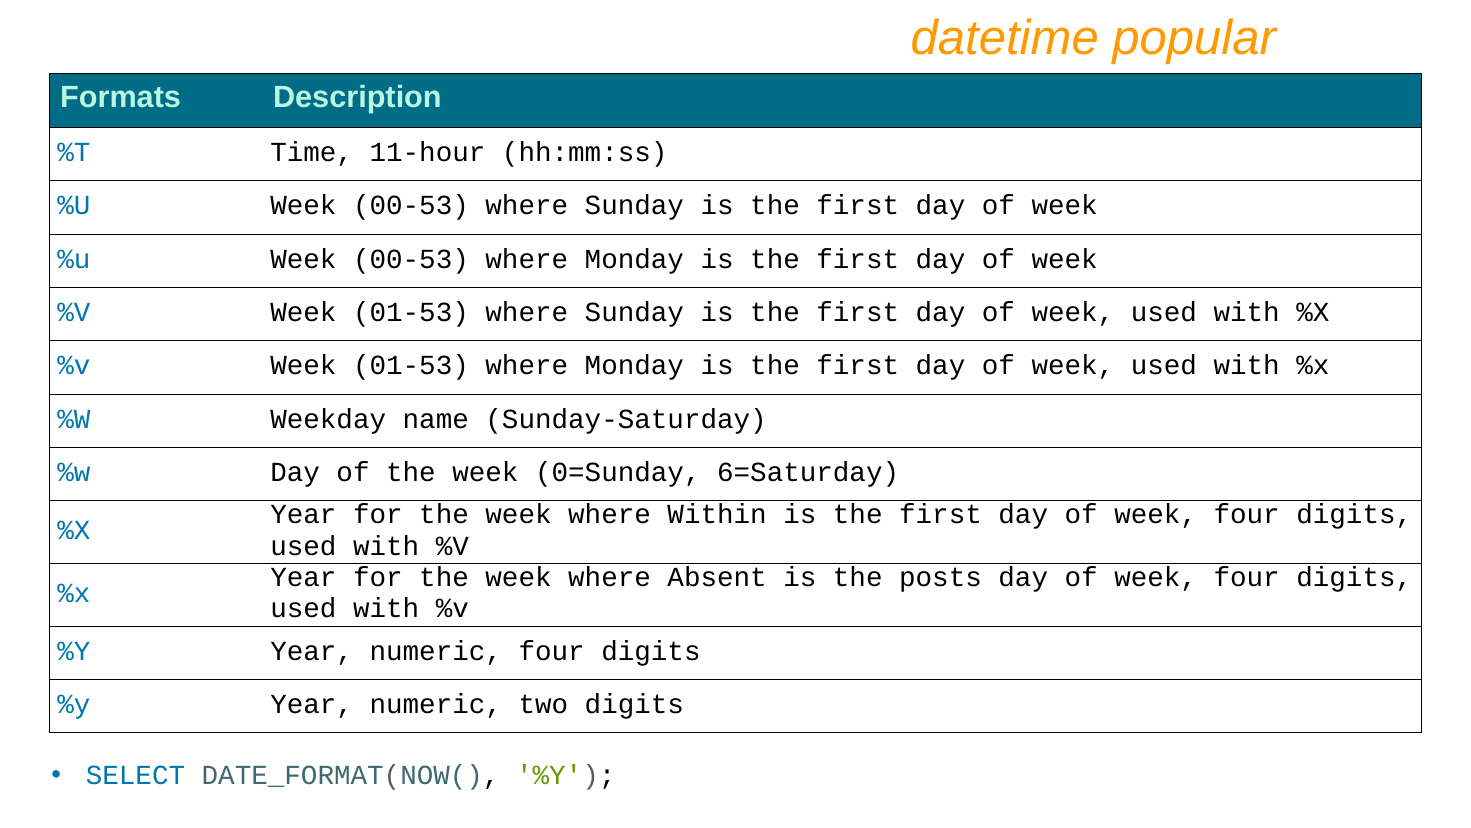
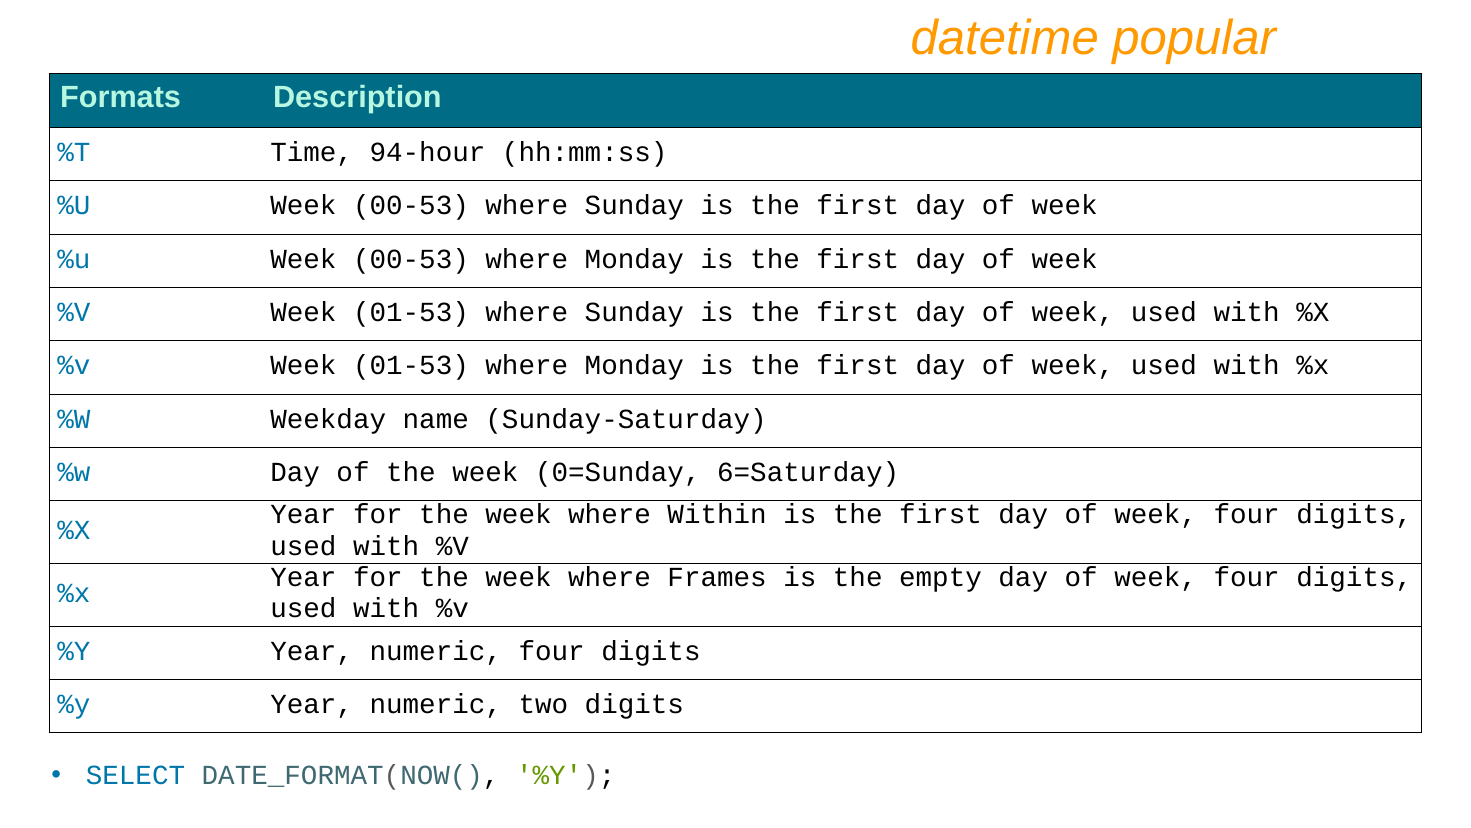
11-hour: 11-hour -> 94-hour (428, 152)
Absent: Absent -> Frames (717, 577)
posts: posts -> empty (941, 577)
